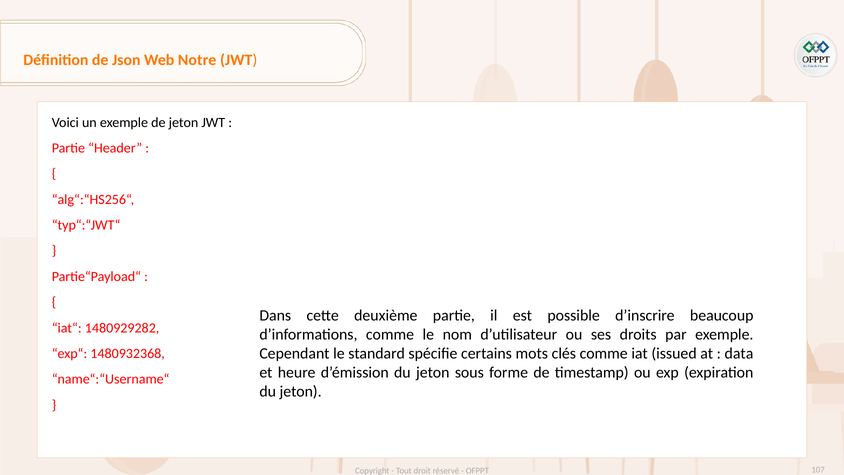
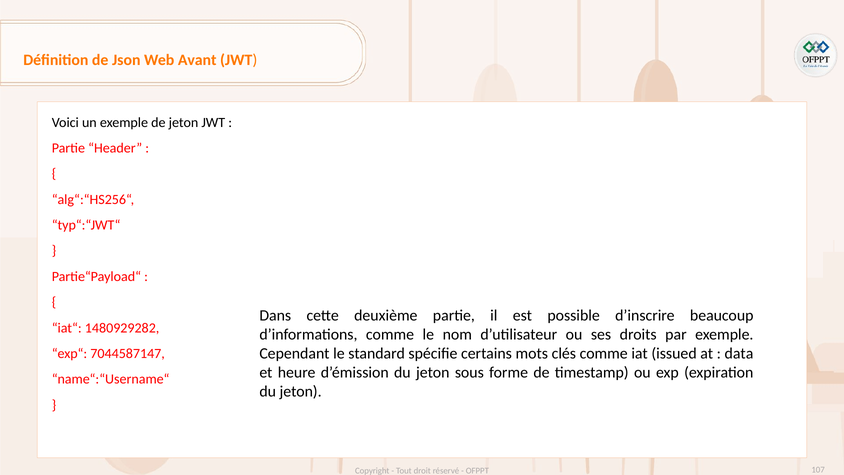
Notre: Notre -> Avant (197, 60)
1480932368: 1480932368 -> 7044587147 (128, 353)
